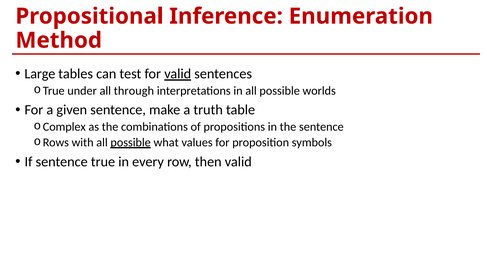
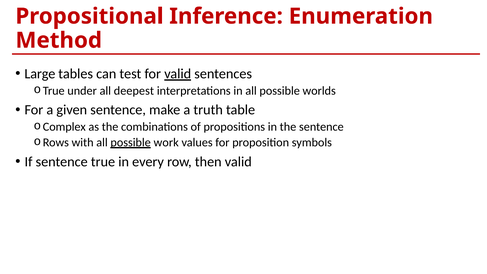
through: through -> deepest (134, 91)
what: what -> work (166, 142)
